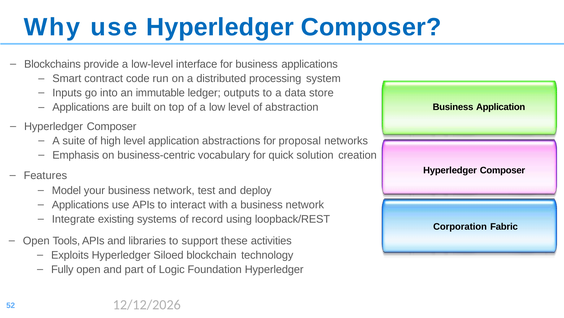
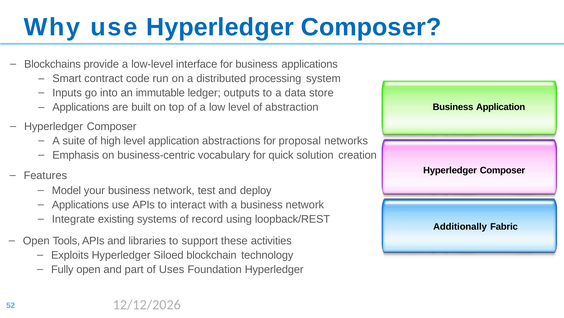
Corporation: Corporation -> Additionally (460, 227)
Logic: Logic -> Uses (172, 269)
